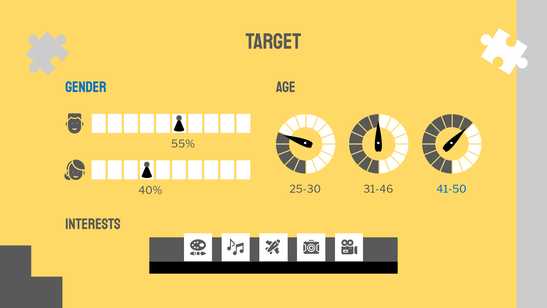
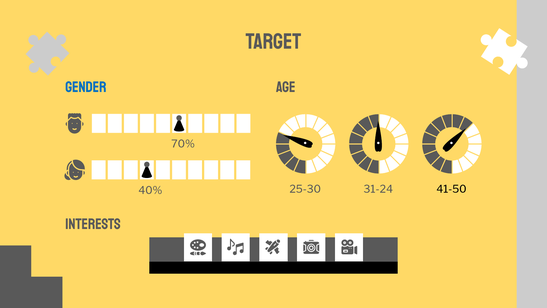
55%: 55% -> 70% (183, 144)
31-46: 31-46 -> 31-24 (378, 189)
41-50 colour: blue -> black (451, 189)
